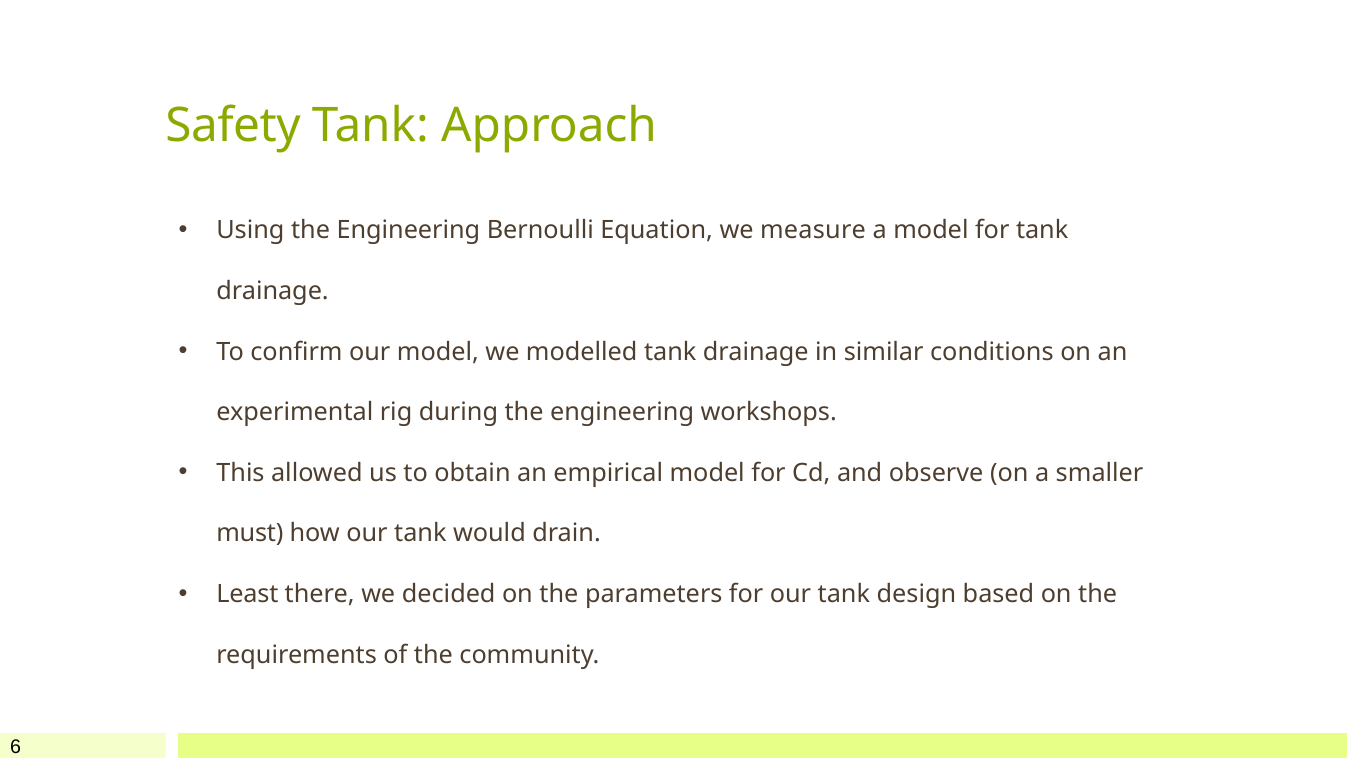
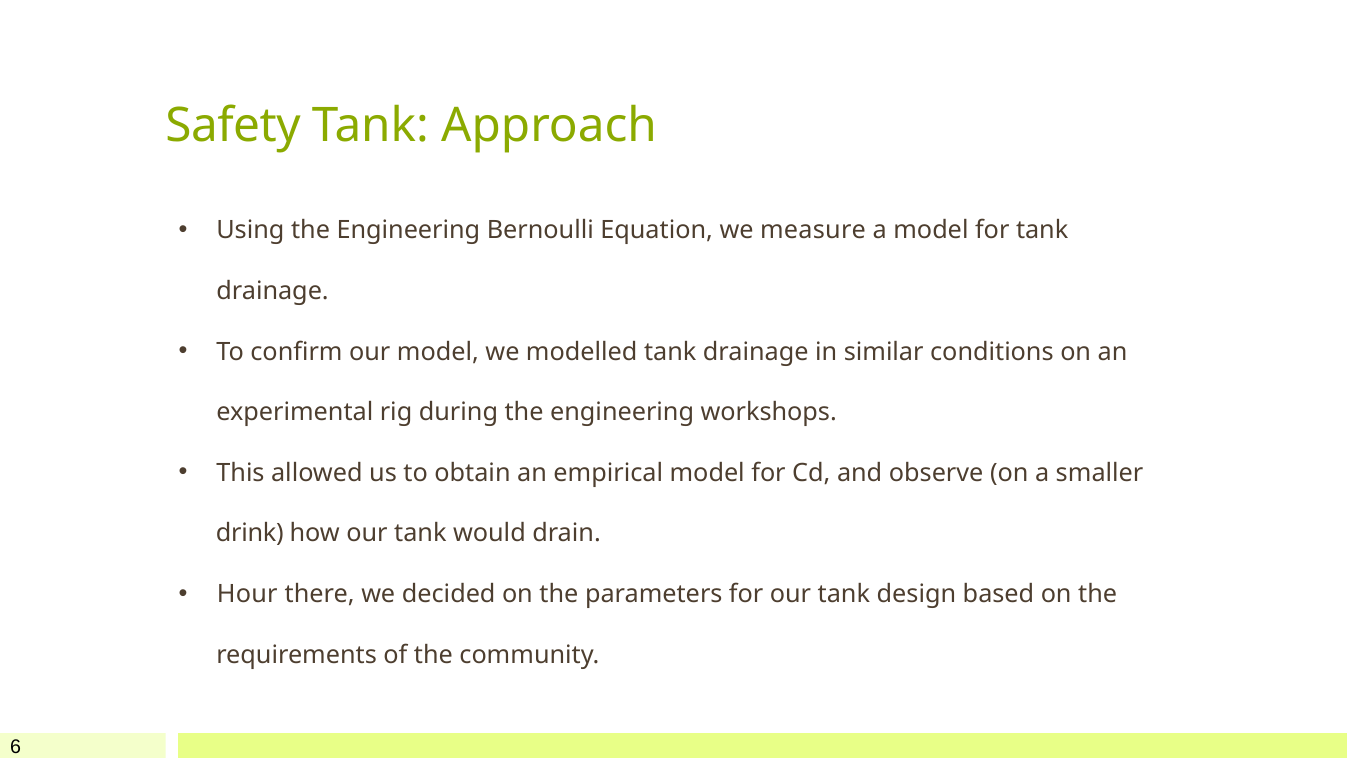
must: must -> drink (250, 533)
Least: Least -> Hour (247, 594)
